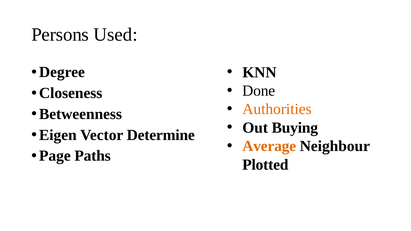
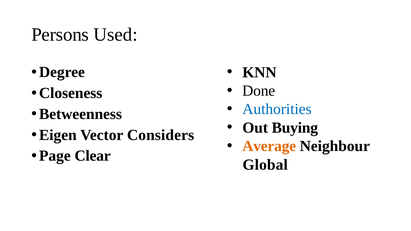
Authorities colour: orange -> blue (277, 109)
Determine: Determine -> Considers (161, 135)
Paths: Paths -> Clear (93, 156)
Plotted: Plotted -> Global (265, 165)
